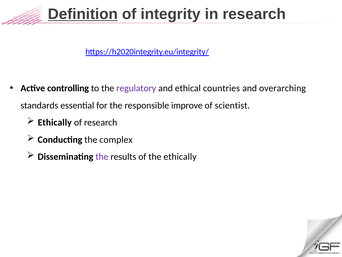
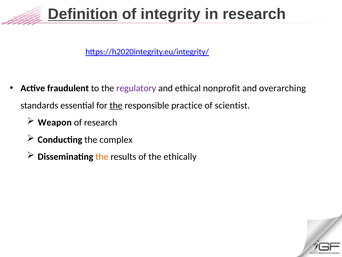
controlling: controlling -> fraudulent (68, 88)
countries: countries -> nonprofit (222, 88)
the underline: none -> present (116, 105)
improve: improve -> practice (187, 105)
Ethically: Ethically -> Weapon (55, 122)
the colour: purple -> orange (102, 157)
